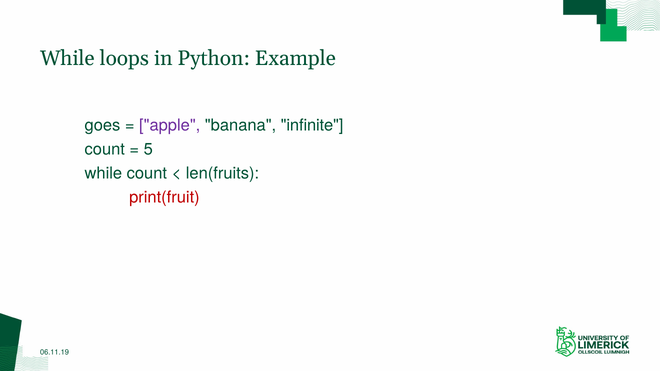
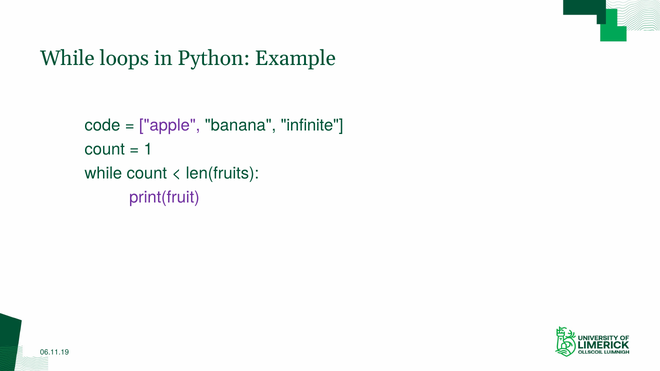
goes: goes -> code (102, 125)
5: 5 -> 1 (148, 149)
print(fruit colour: red -> purple (164, 197)
